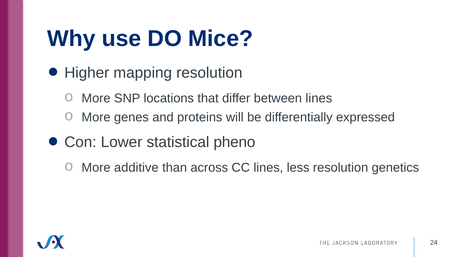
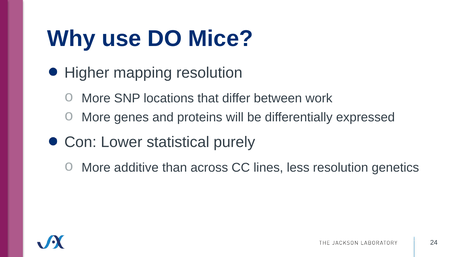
between lines: lines -> work (319, 99)
pheno: pheno -> purely (234, 143)
